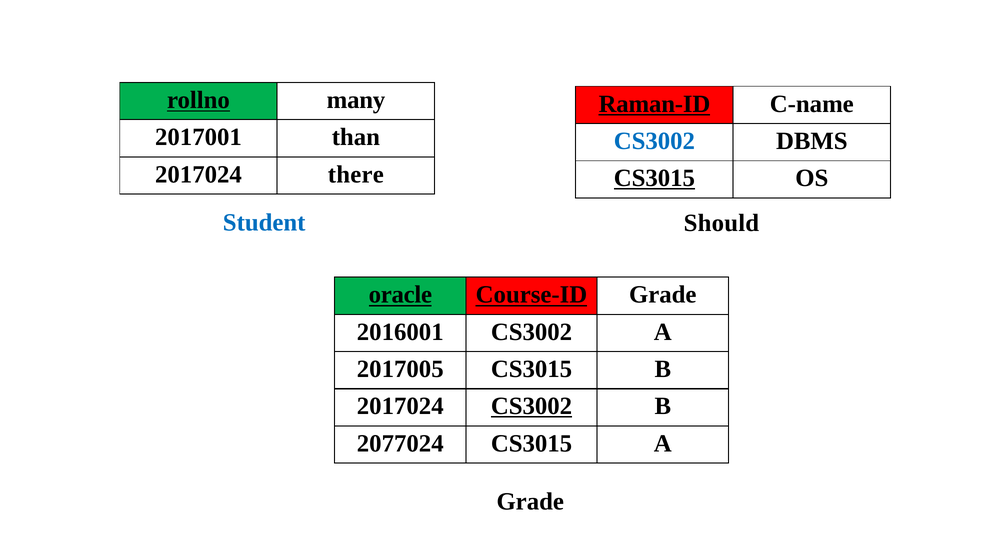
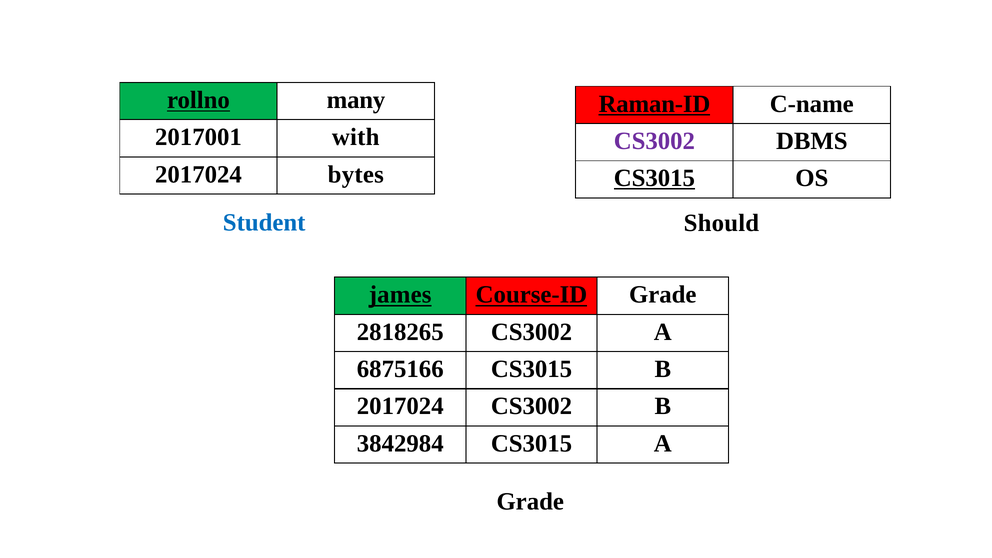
than: than -> with (356, 137)
CS3002 colour: blue -> purple (654, 141)
there: there -> bytes (356, 174)
oracle: oracle -> james (400, 295)
2016001: 2016001 -> 2818265 (400, 332)
2017005: 2017005 -> 6875166 (400, 369)
CS3002 underline: present -> none (532, 406)
2077024: 2077024 -> 3842984 (400, 443)
